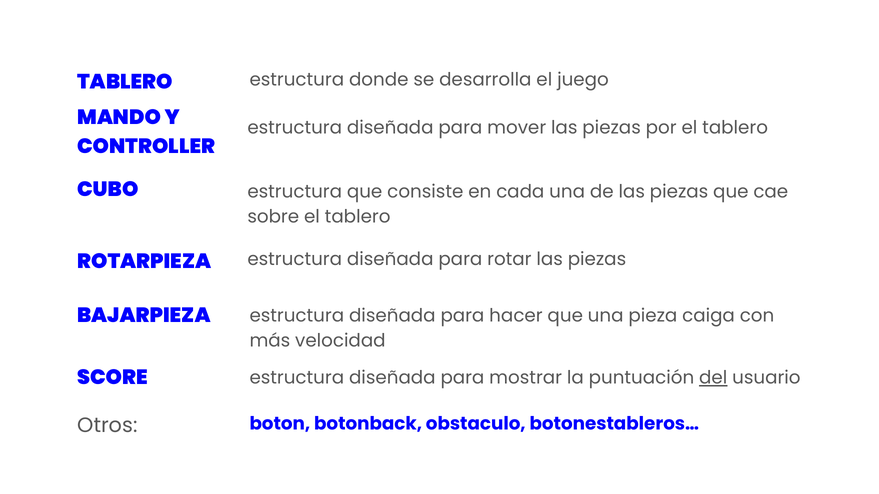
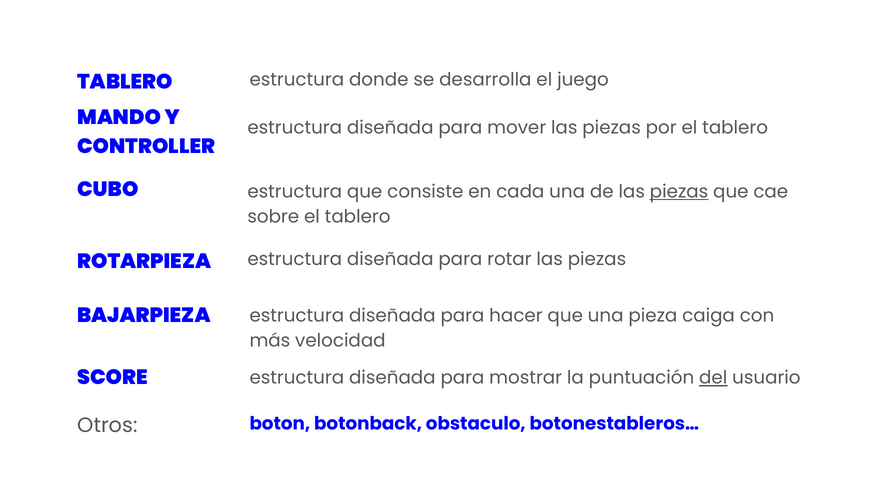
piezas underline: none -> present (679, 192)
